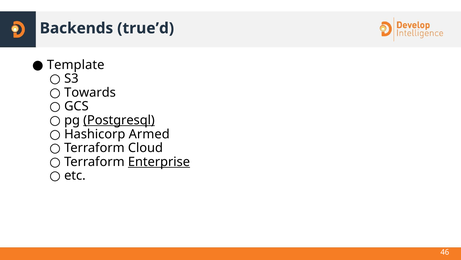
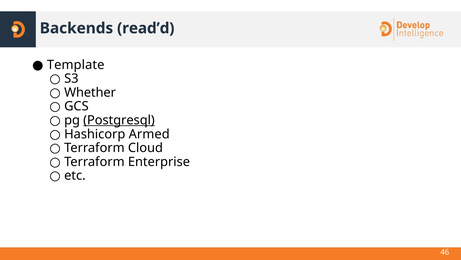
true’d: true’d -> read’d (146, 28)
Towards: Towards -> Whether (90, 92)
Enterprise underline: present -> none (159, 161)
